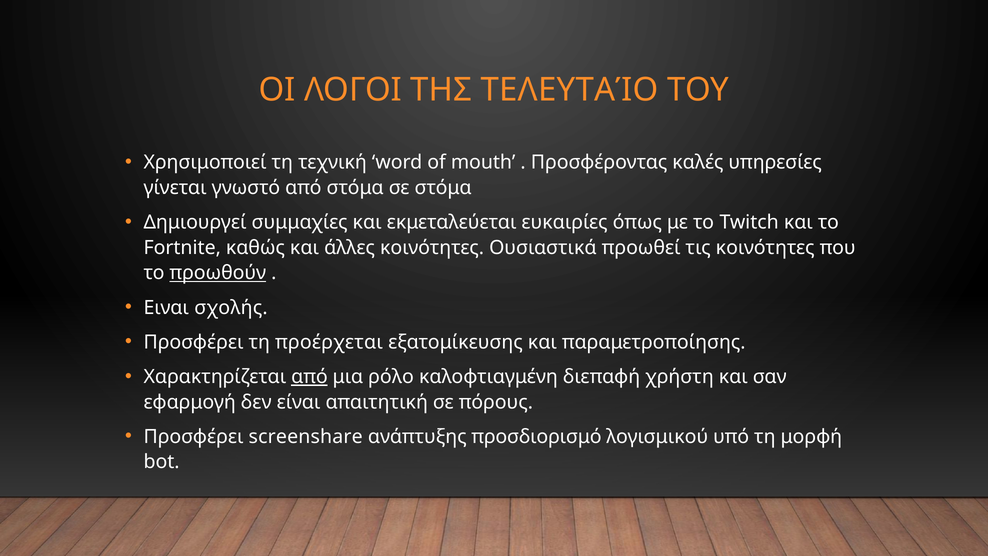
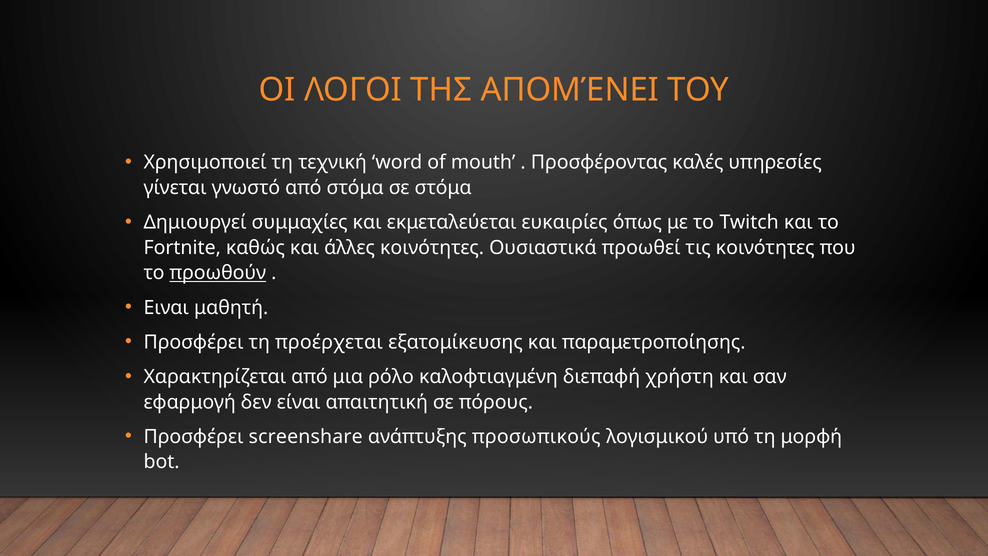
ΤΕΛΕΥΤΑΊΟ: ΤΕΛΕΥΤΑΊΟ -> ΑΠΟΜΈΝΕΙ (570, 90)
σχολής: σχολής -> μαθητή (231, 307)
από underline: present -> none (309, 377)
προσδιορισμό: προσδιορισμό -> προσωπικούς (536, 437)
